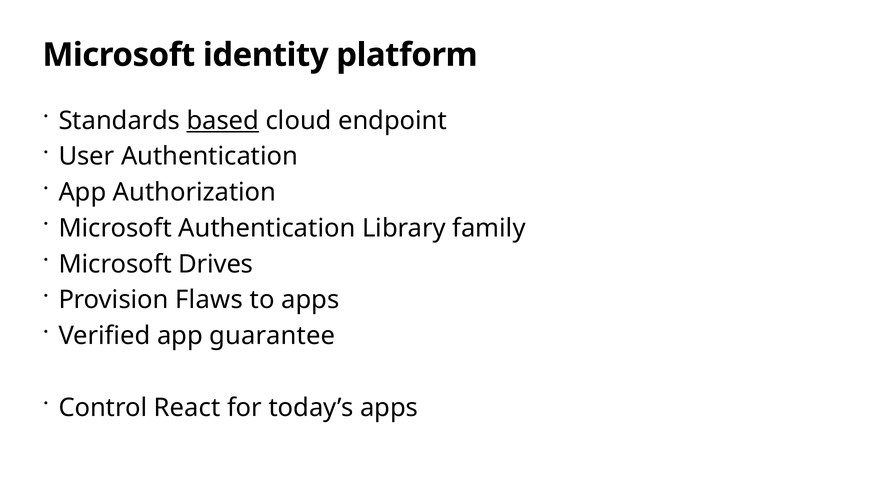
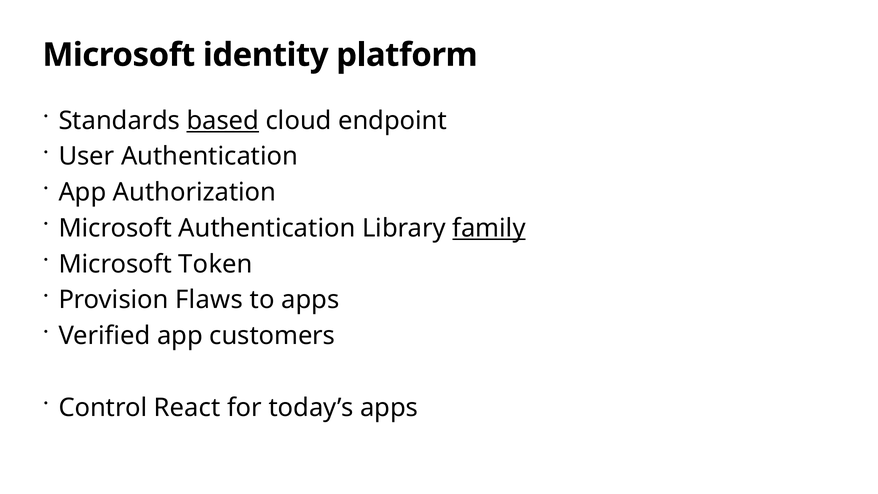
family underline: none -> present (489, 228)
Drives: Drives -> Token (216, 264)
guarantee: guarantee -> customers (272, 336)
